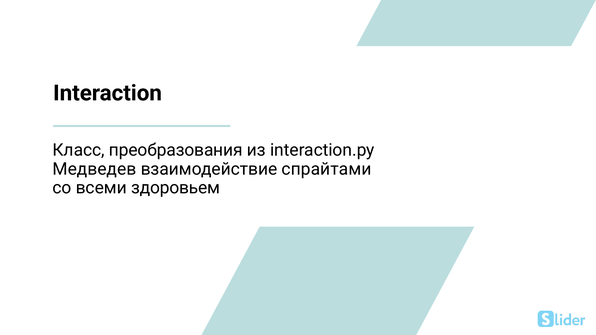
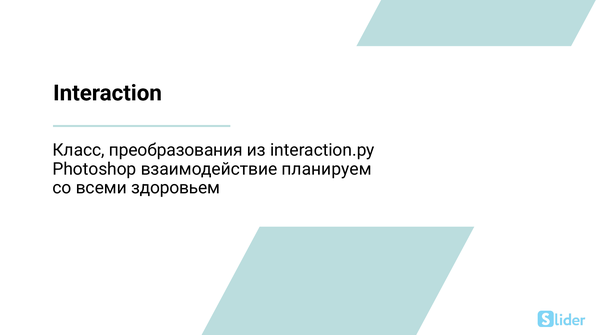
Медведев: Медведев -> Photoshop (94, 169)
спрайтами: спрайтами -> планируем (327, 169)
